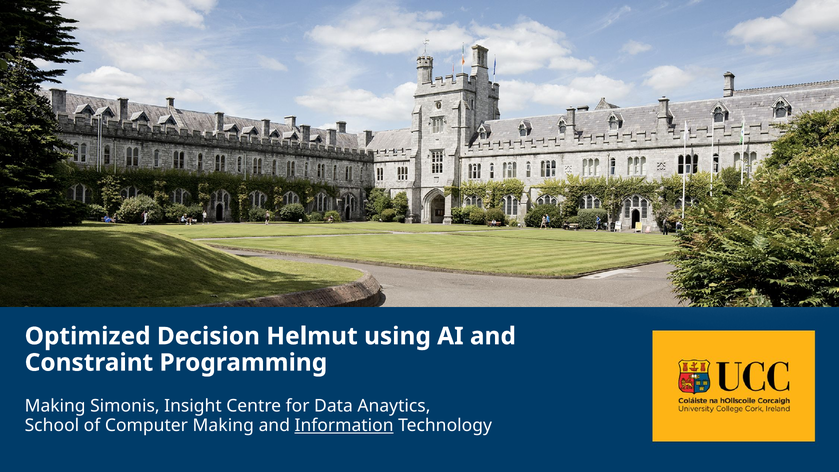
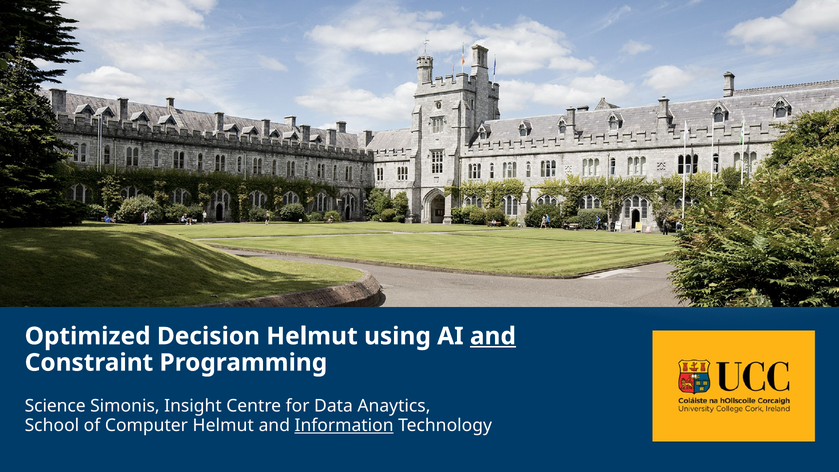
and underline: none -> present (493, 336)
Making: Making -> Science (55, 406)
Computer Making: Making -> Helmut (223, 425)
